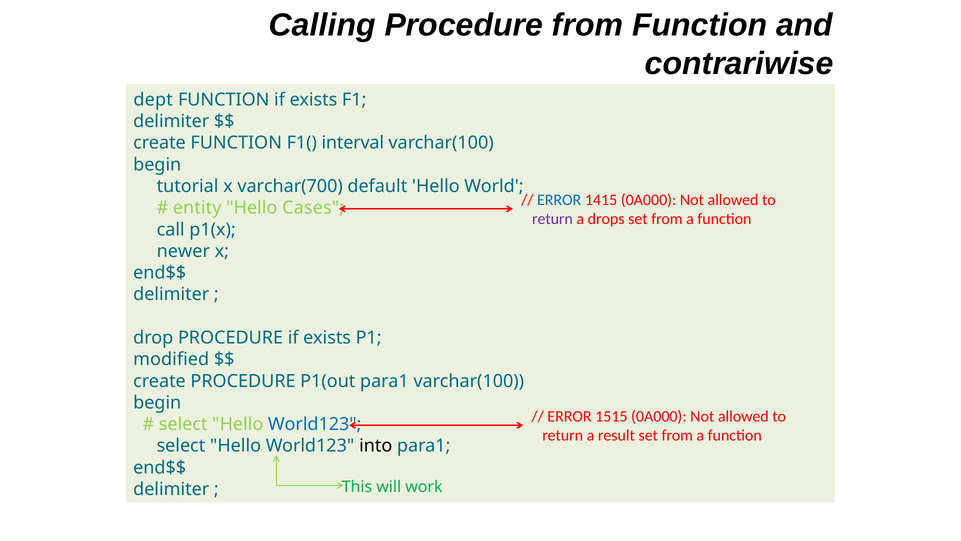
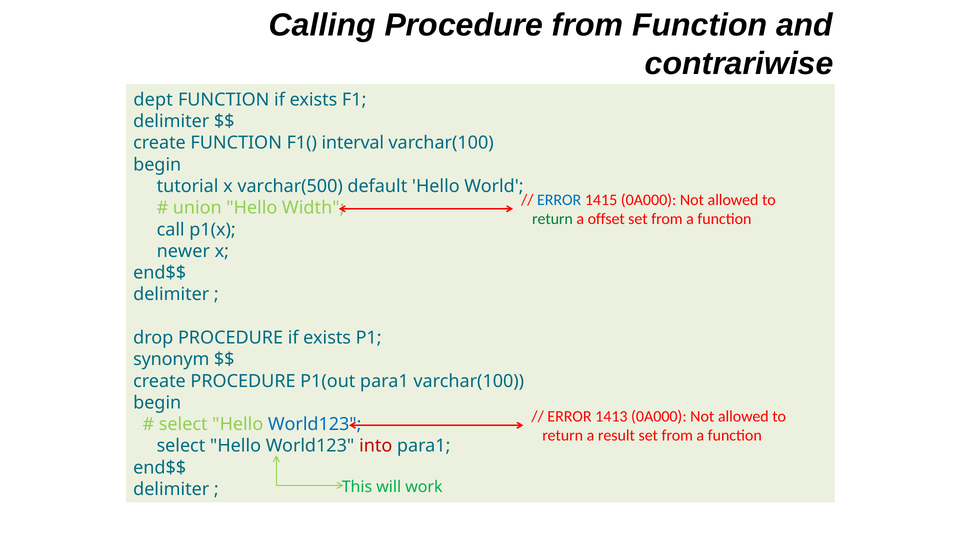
varchar(700: varchar(700 -> varchar(500 (290, 186)
entity: entity -> union (197, 208)
Cases: Cases -> Width (313, 208)
return colour: purple -> green (552, 219)
drops: drops -> offset (606, 219)
modified: modified -> synonym (171, 359)
1515: 1515 -> 1413 (611, 416)
into colour: black -> red (376, 446)
